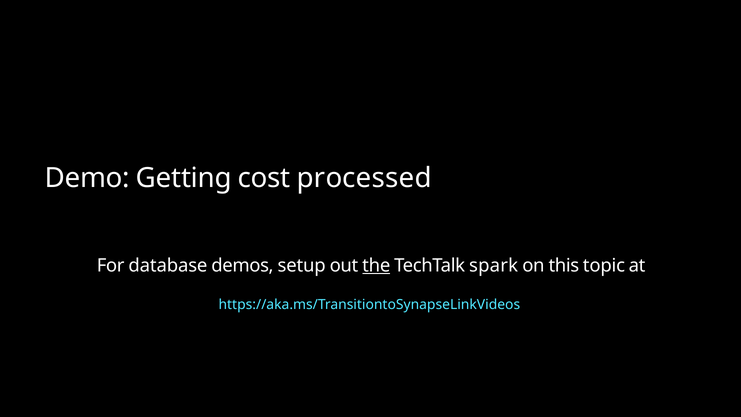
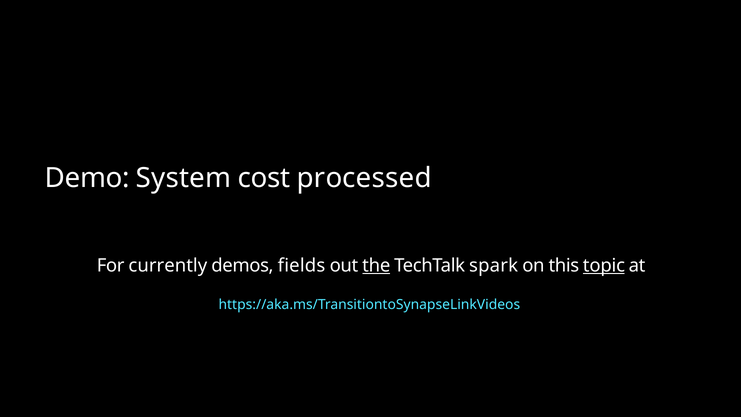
Getting: Getting -> System (184, 178)
database: database -> currently (168, 265)
setup: setup -> fields (302, 265)
topic underline: none -> present (604, 265)
